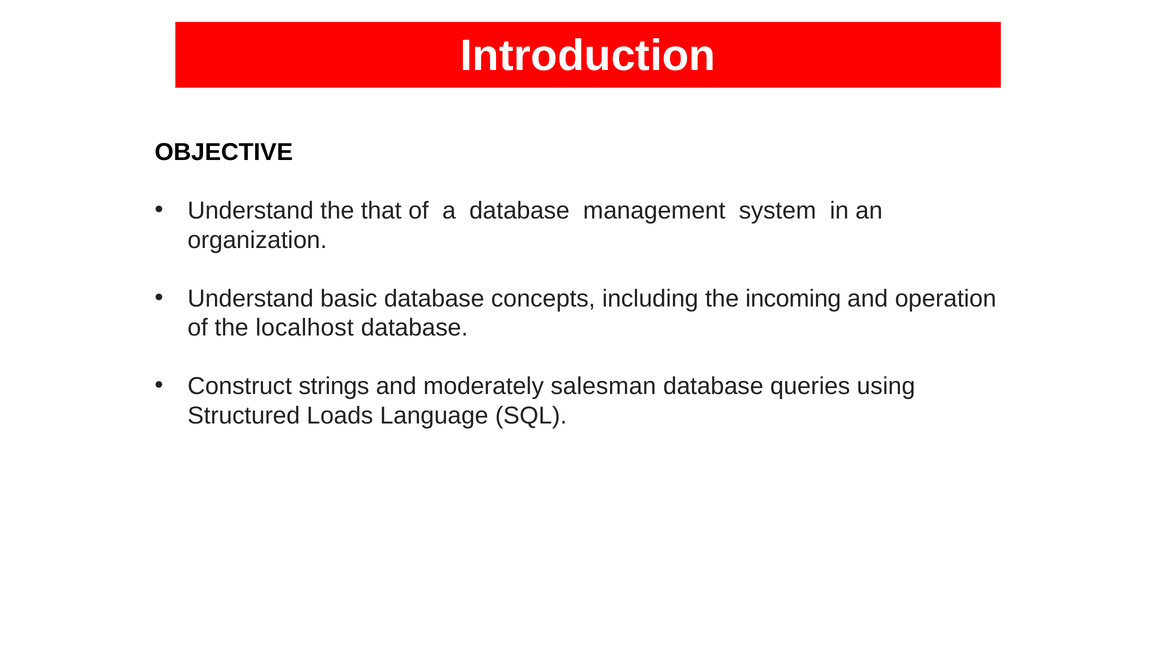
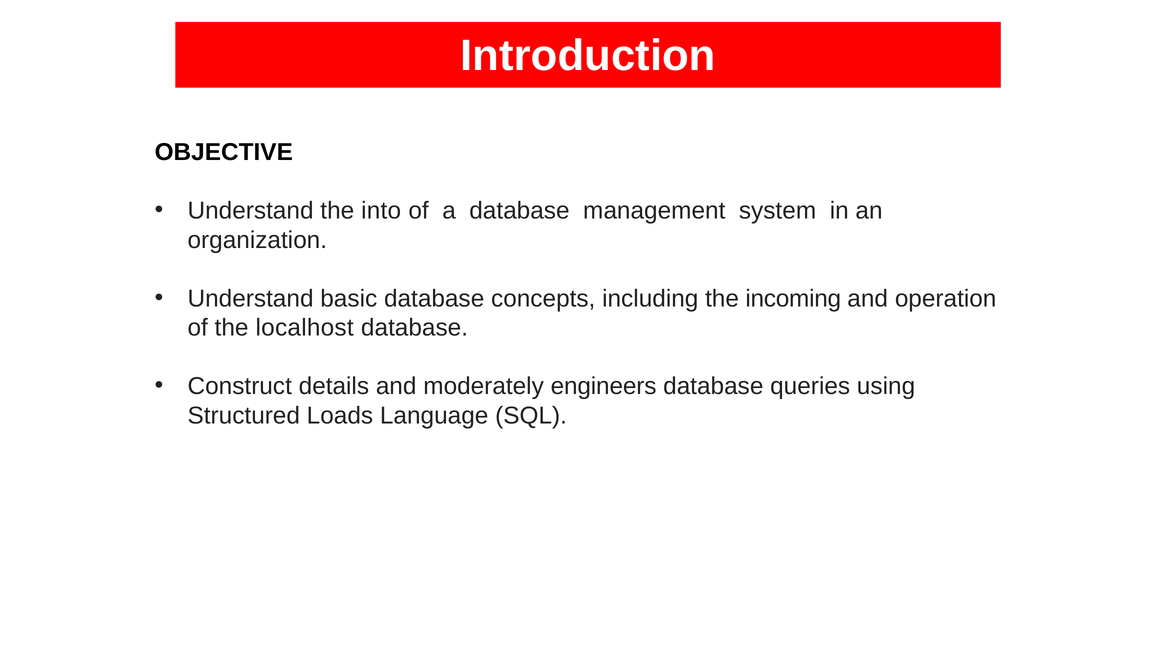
that: that -> into (381, 211)
strings: strings -> details (334, 386)
salesman: salesman -> engineers (604, 386)
